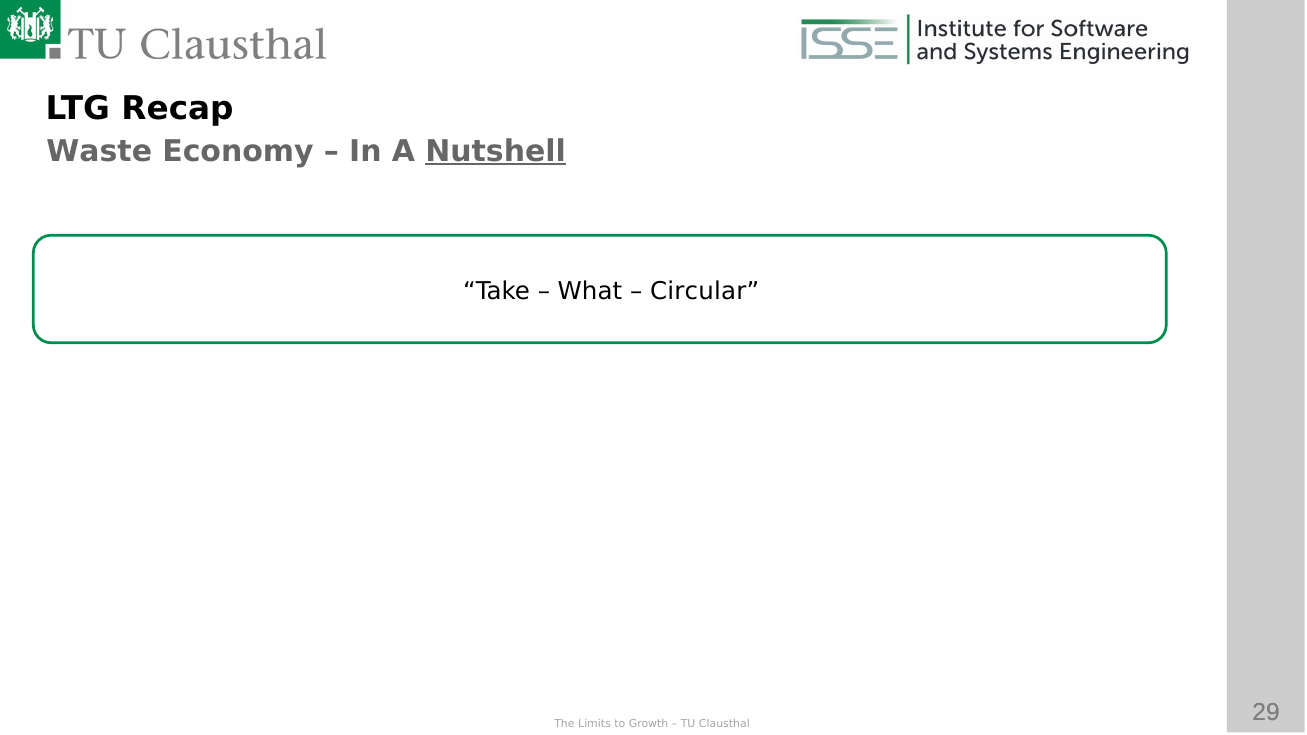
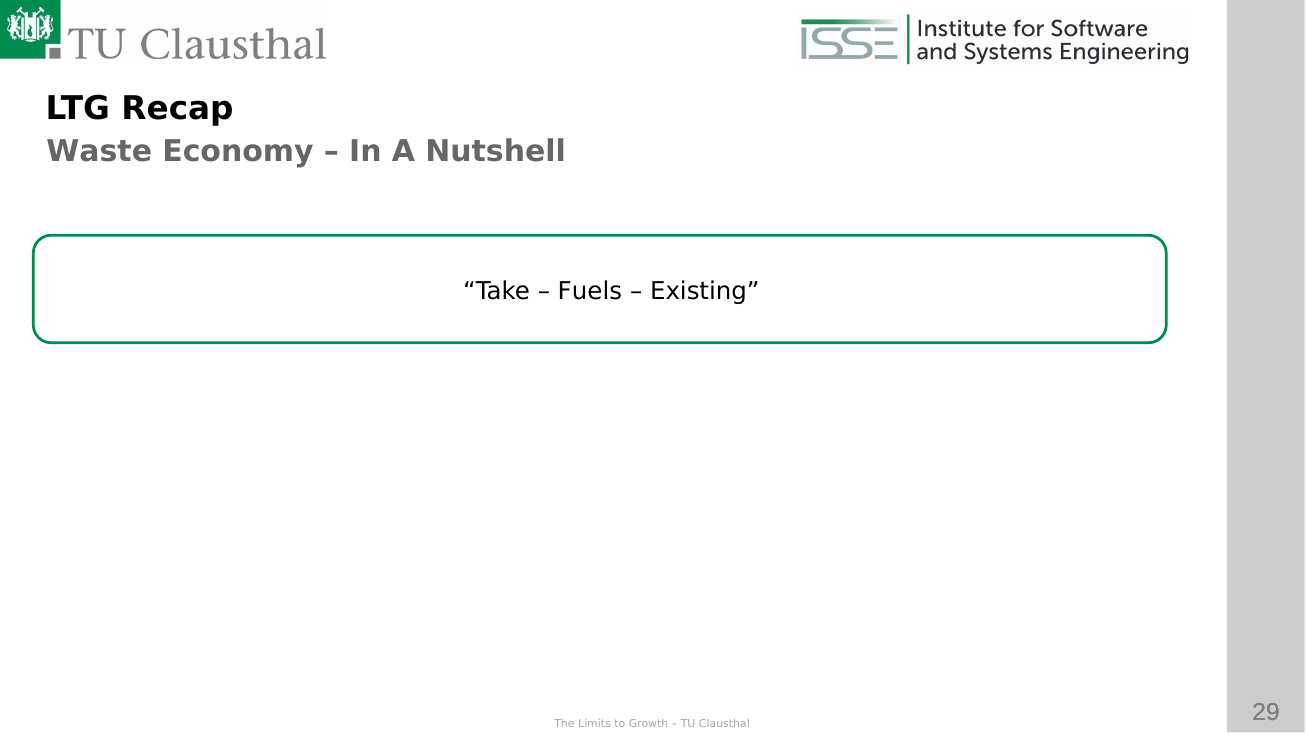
Nutshell underline: present -> none (496, 151)
What: What -> Fuels (590, 292)
Circular: Circular -> Existing (705, 292)
